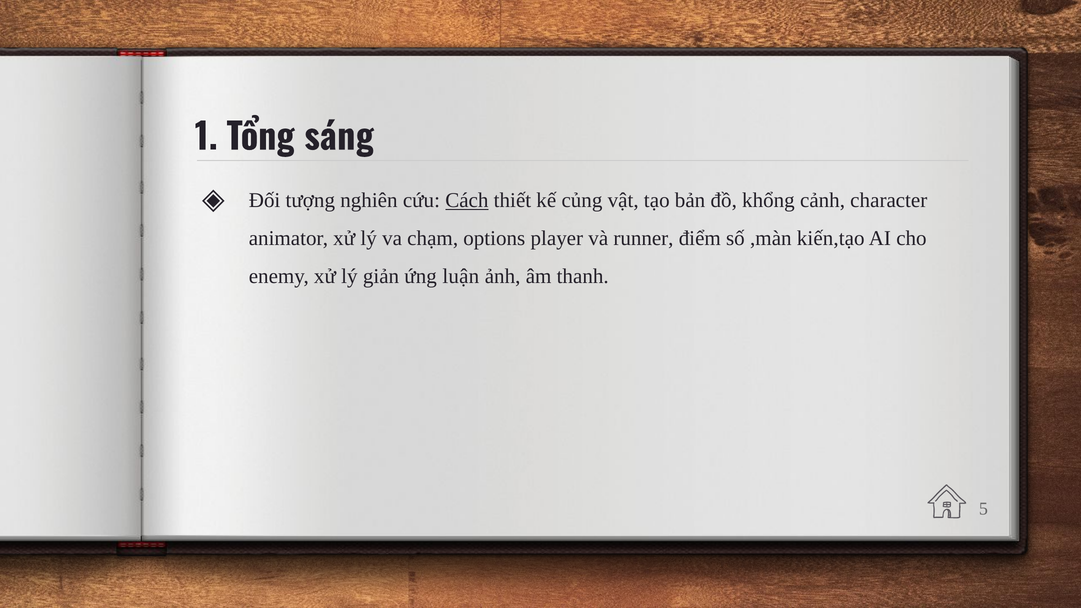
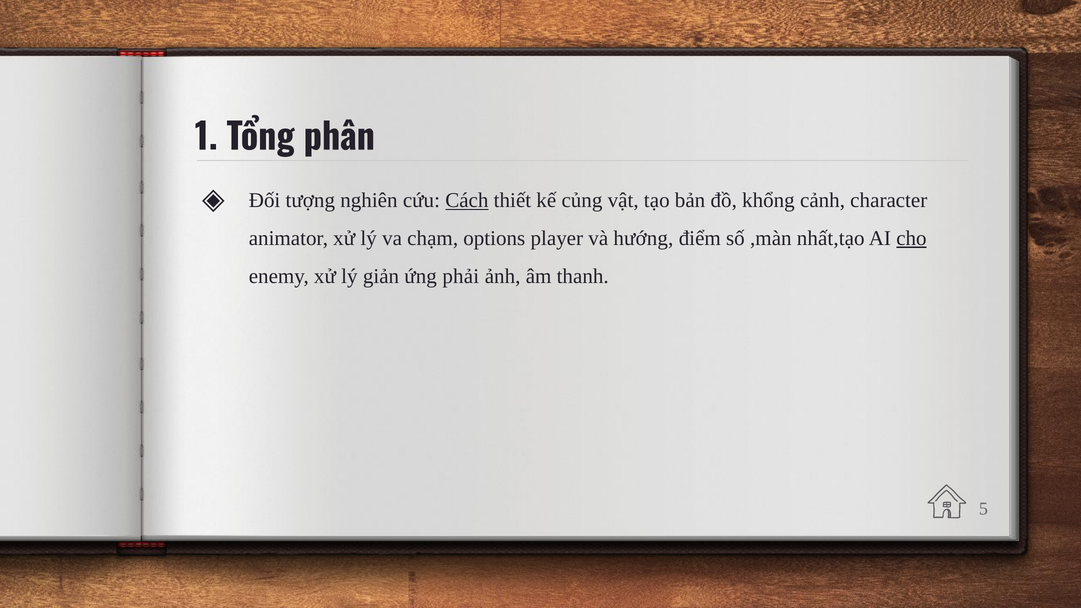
sáng: sáng -> phân (339, 138)
runner: runner -> hướng (643, 238)
kiến,tạo: kiến,tạo -> nhất,tạo (831, 238)
cho underline: none -> present (911, 238)
luận: luận -> phải (461, 276)
